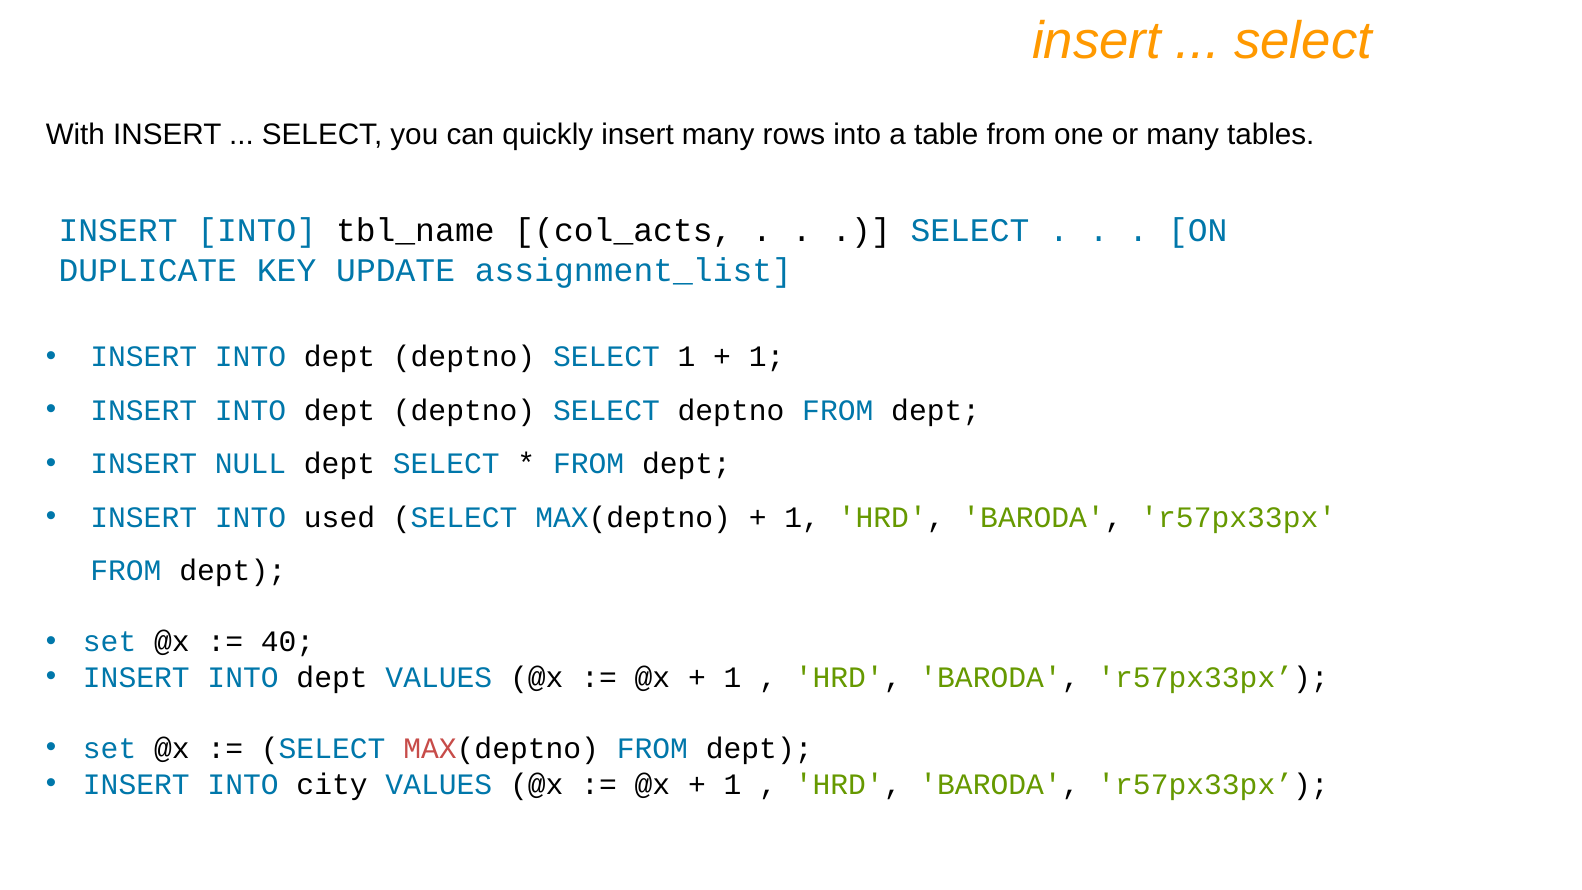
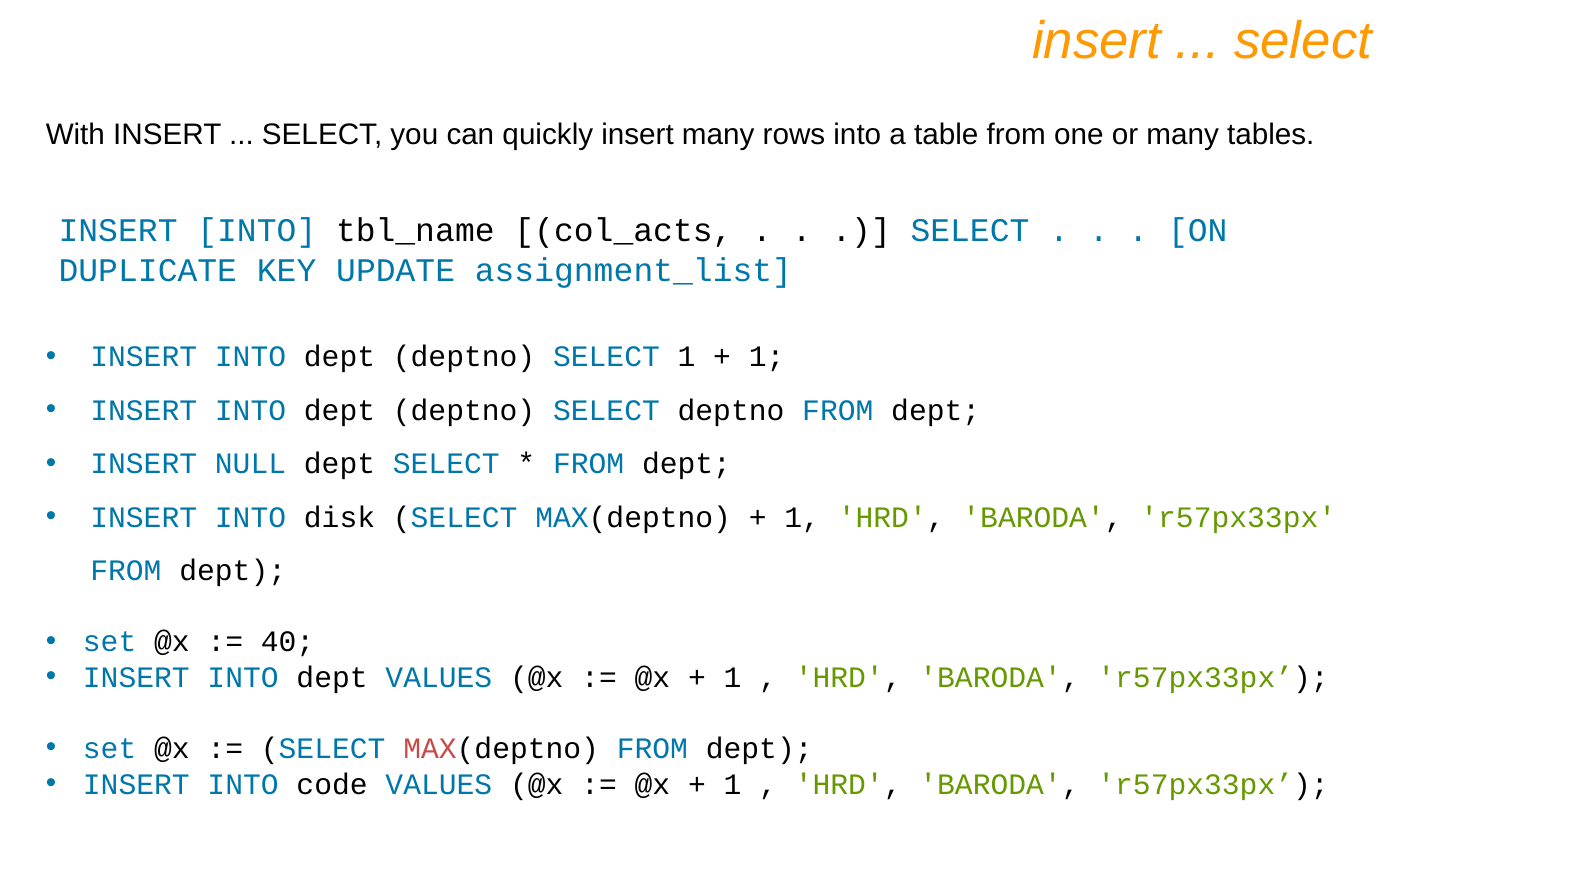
used: used -> disk (340, 517)
city: city -> code (332, 784)
